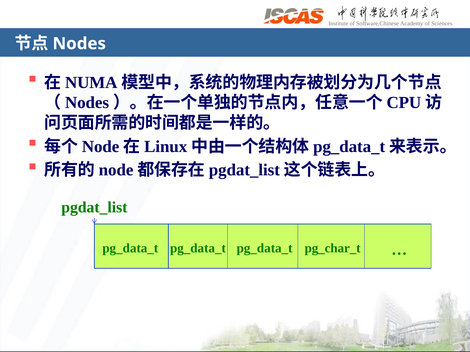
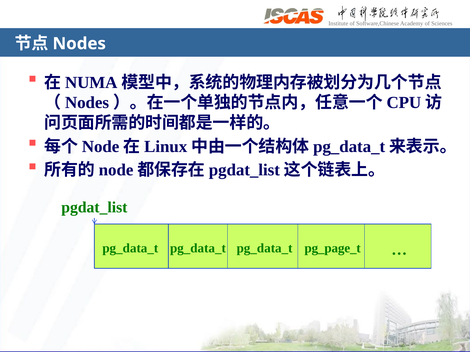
pg_char_t: pg_char_t -> pg_page_t (333, 248)
